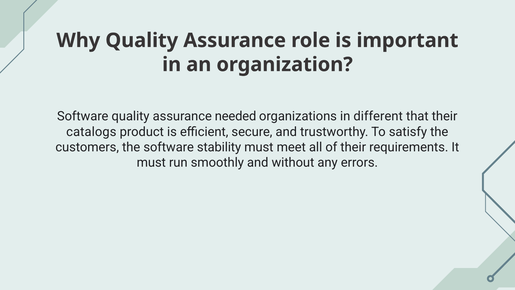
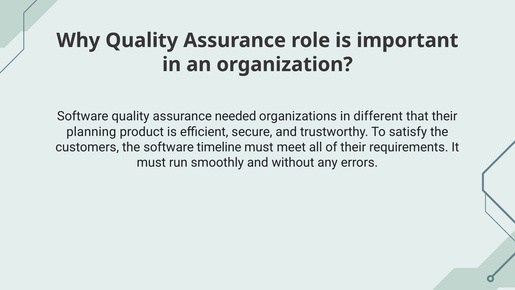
catalogs: catalogs -> planning (91, 132)
stability: stability -> timeline (219, 147)
